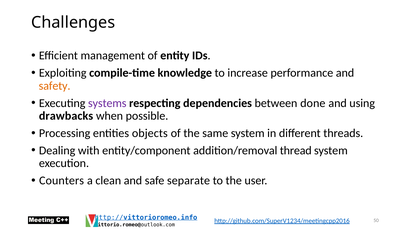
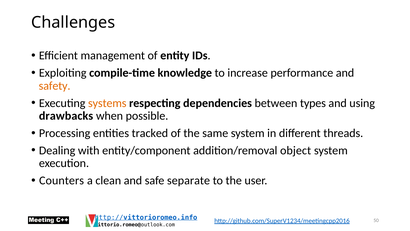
systems colour: purple -> orange (107, 103)
done: done -> types (313, 103)
objects: objects -> tracked (150, 133)
thread: thread -> object (296, 150)
